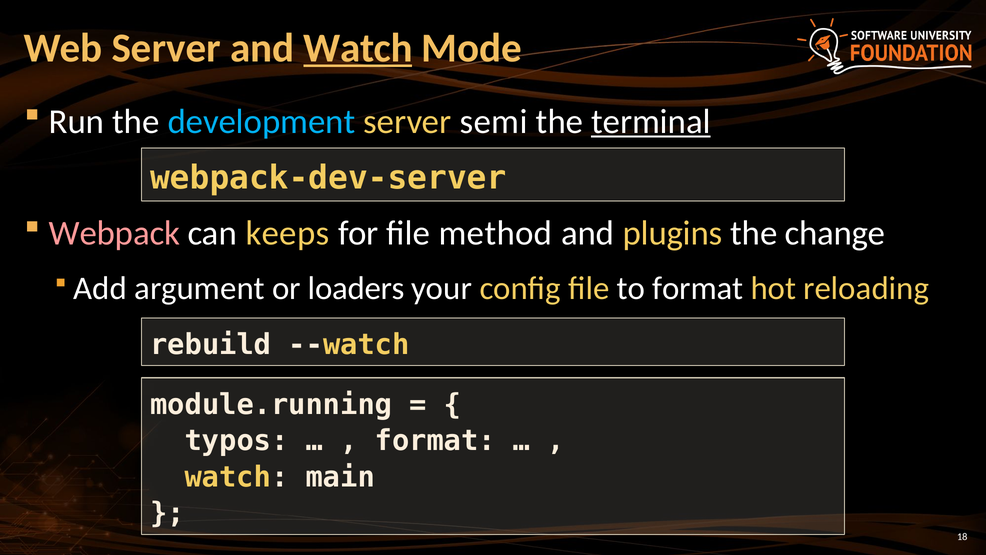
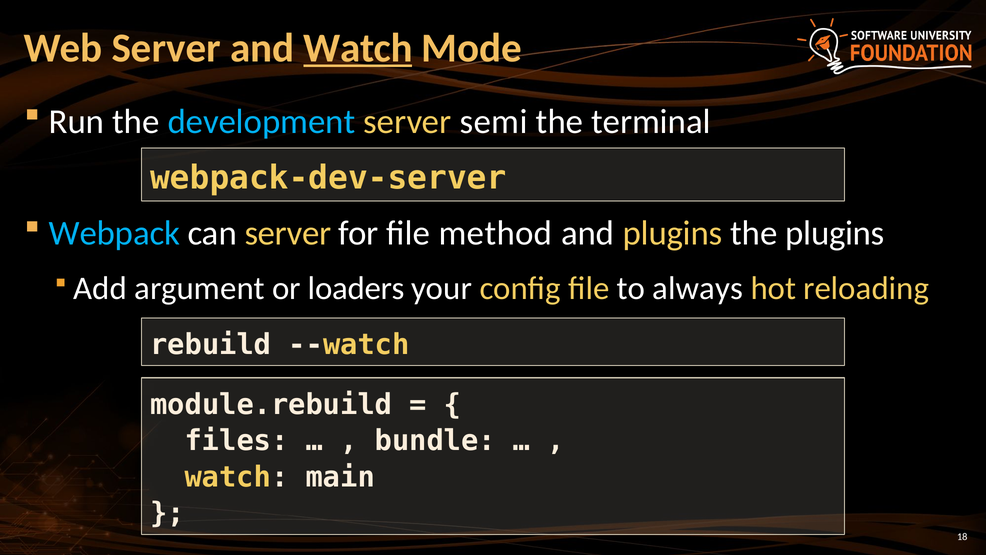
terminal underline: present -> none (651, 122)
Webpack colour: pink -> light blue (114, 233)
can keeps: keeps -> server (288, 233)
the change: change -> plugins (835, 233)
to format: format -> always (698, 288)
module.running: module.running -> module.rebuild (271, 404)
typos: typos -> files (237, 441)
format: format -> bundle (435, 441)
